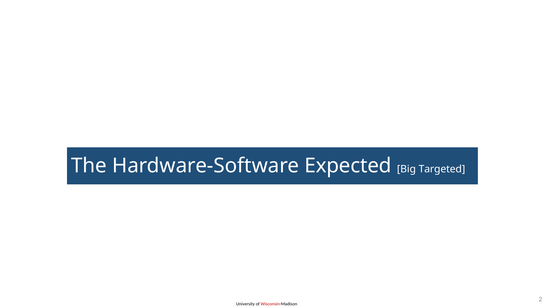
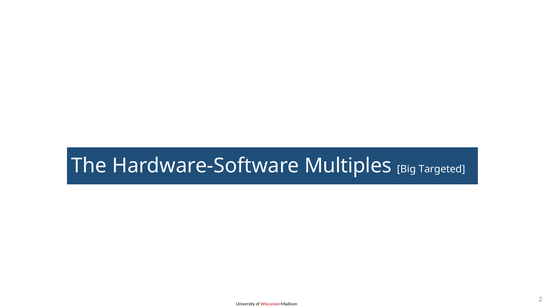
Expected: Expected -> Multiples (348, 166)
